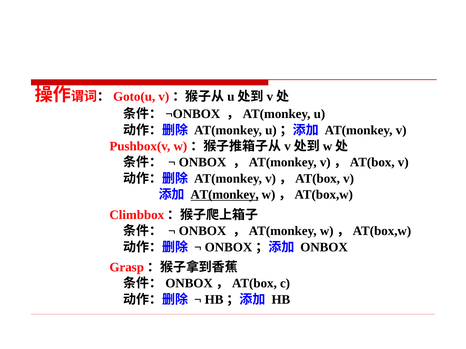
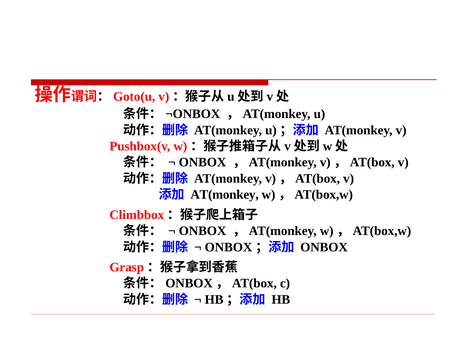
AT(monkey underline: present -> none (225, 195)
